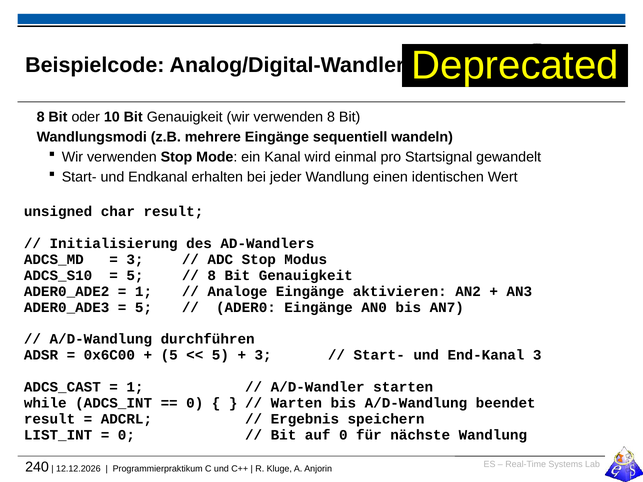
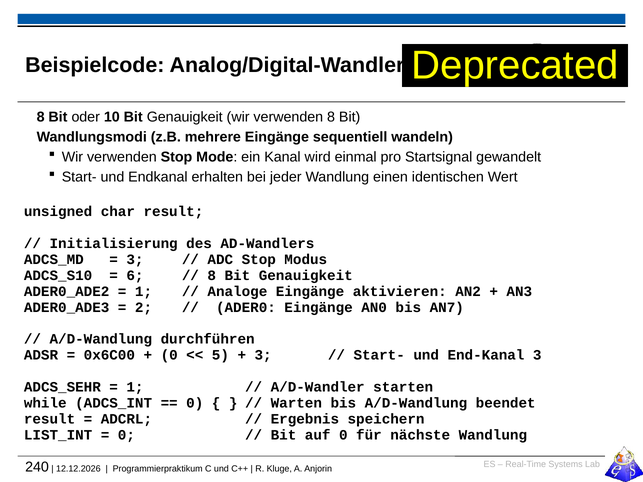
5: 5 -> 6 (135, 276)
5: 5 -> 2 (144, 308)
5: 5 -> 0 (169, 355)
ADCS_CAST: ADCS_CAST -> ADCS_SEHR (62, 387)
